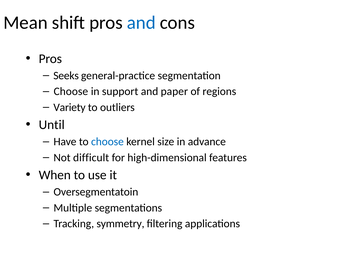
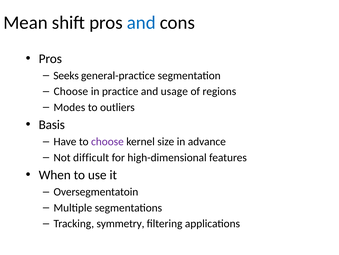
support: support -> practice (120, 91)
paper: paper -> usage (174, 91)
Variety: Variety -> Modes (69, 107)
Until: Until -> Basis (52, 124)
choose colour: blue -> purple (107, 141)
